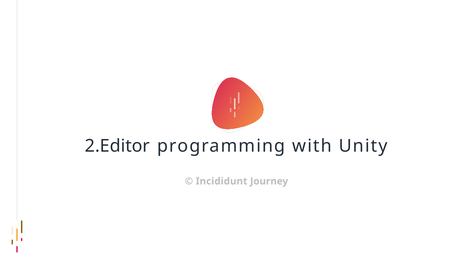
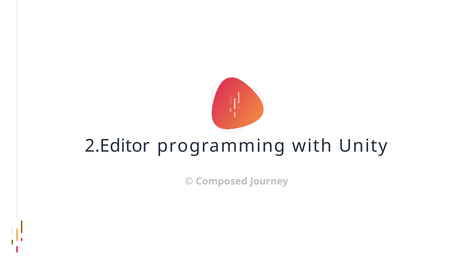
Incididunt: Incididunt -> Composed (222, 181)
